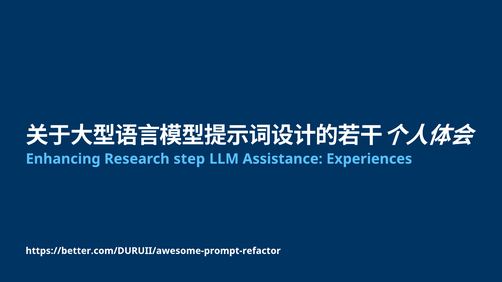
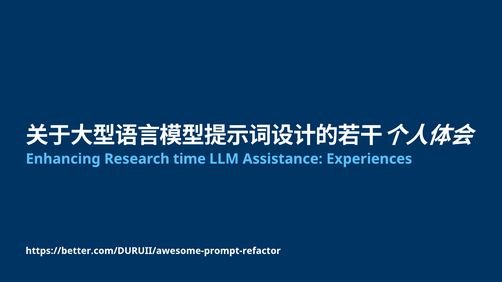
step: step -> time (189, 159)
